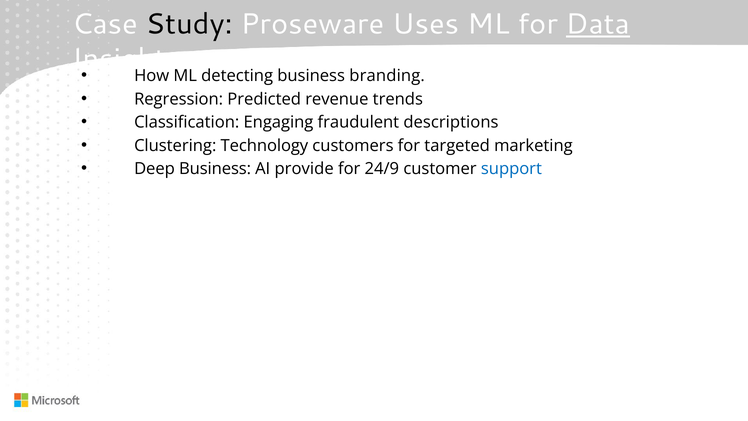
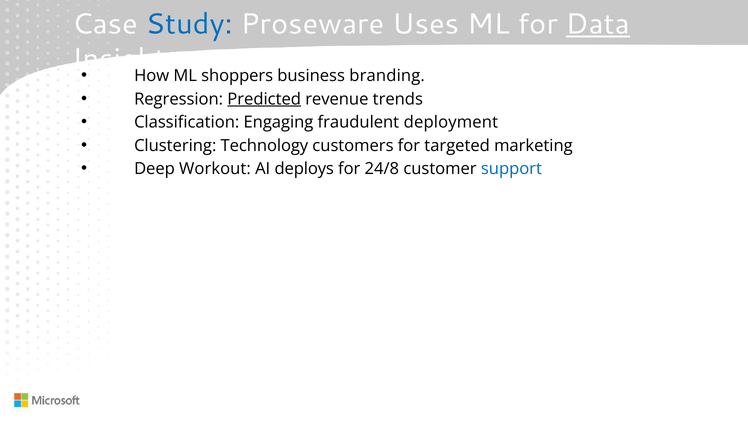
Study colour: black -> blue (189, 24)
detecting: detecting -> shoppers (237, 76)
Predicted underline: none -> present (264, 99)
descriptions: descriptions -> deployment (451, 122)
Deep Business: Business -> Workout (215, 169)
provide: provide -> deploys (304, 169)
24/9: 24/9 -> 24/8 (382, 169)
